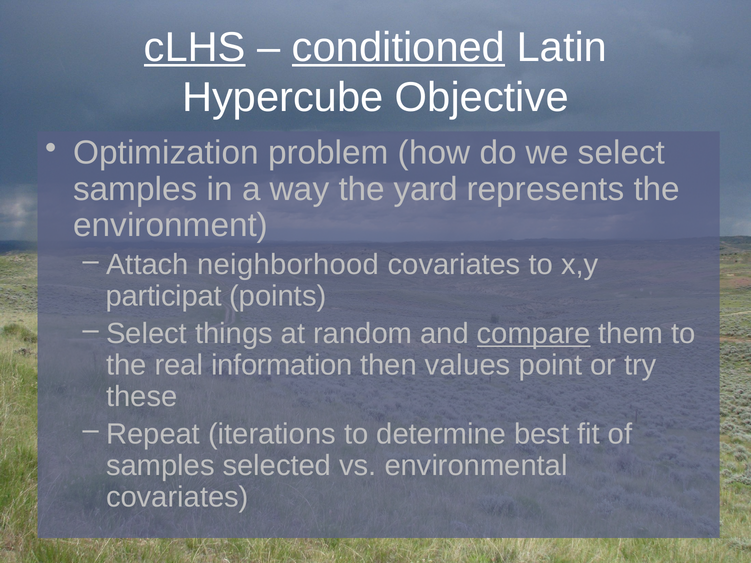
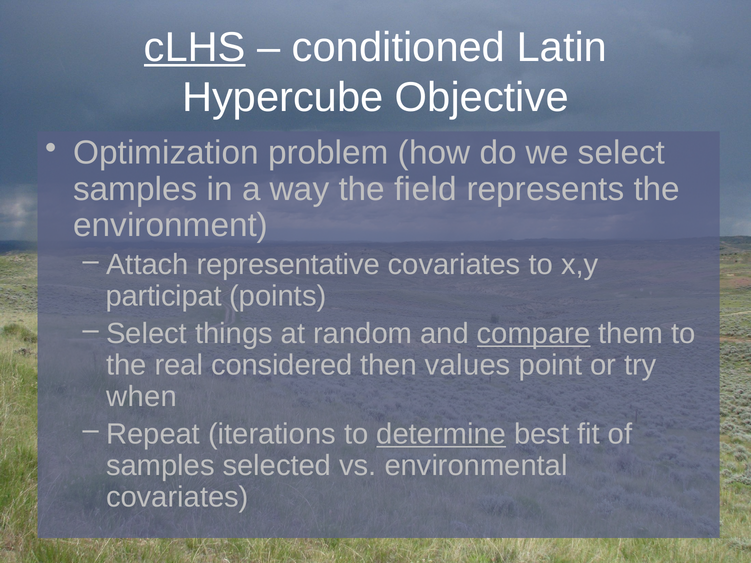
conditioned underline: present -> none (398, 47)
yard: yard -> field (426, 189)
neighborhood: neighborhood -> representative (288, 265)
information: information -> considered (282, 365)
these: these -> when (142, 397)
determine underline: none -> present (441, 434)
